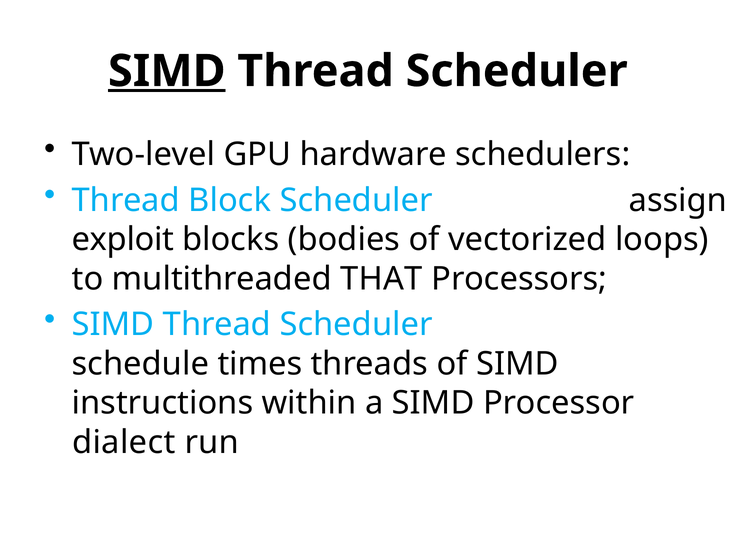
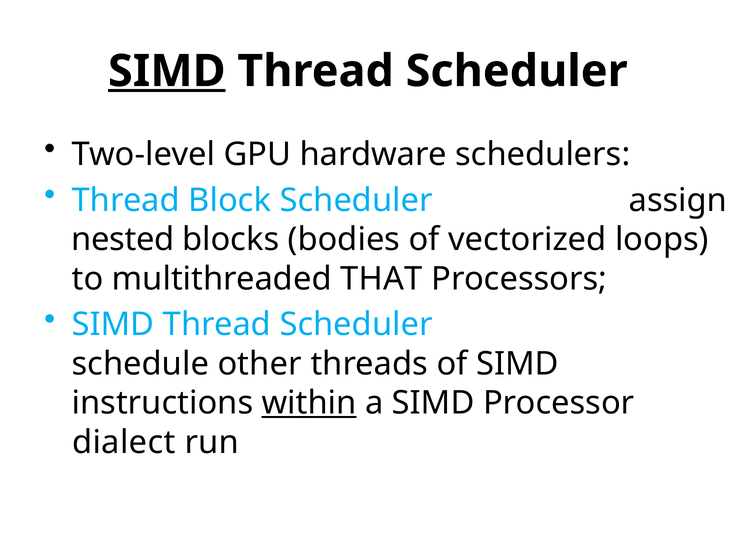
exploit: exploit -> nested (123, 239)
times: times -> other (260, 364)
within underline: none -> present (309, 403)
